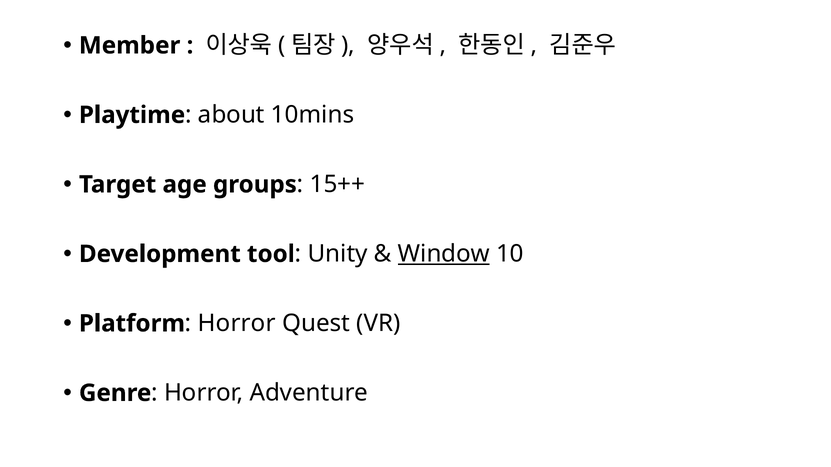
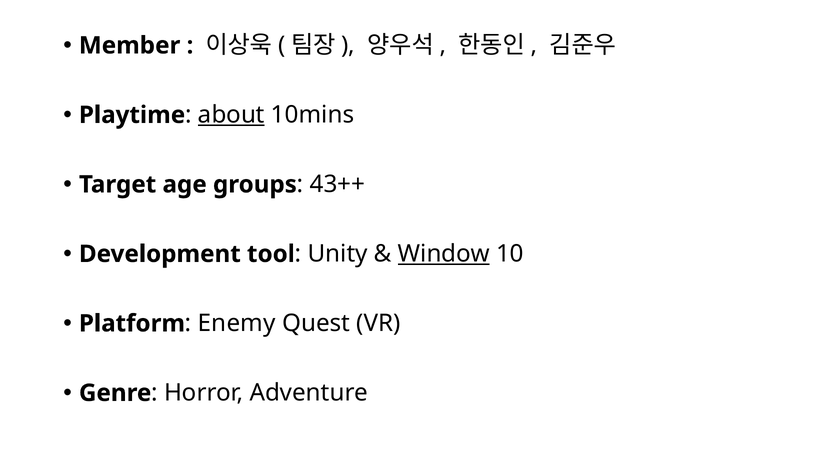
about underline: none -> present (231, 115)
15++: 15++ -> 43++ (337, 185)
Horror: Horror -> Enemy (237, 324)
